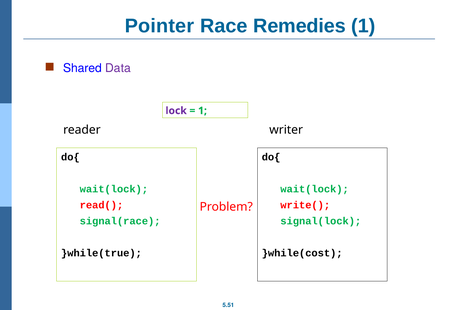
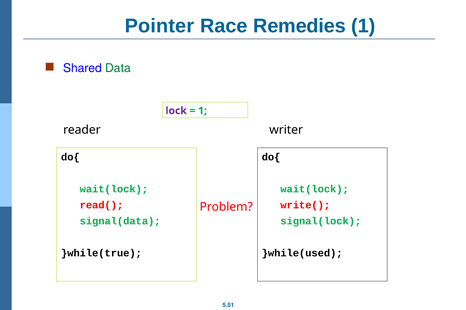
Data colour: purple -> green (118, 68)
signal(race: signal(race -> signal(data (120, 222)
}while(cost: }while(cost -> }while(used (302, 254)
